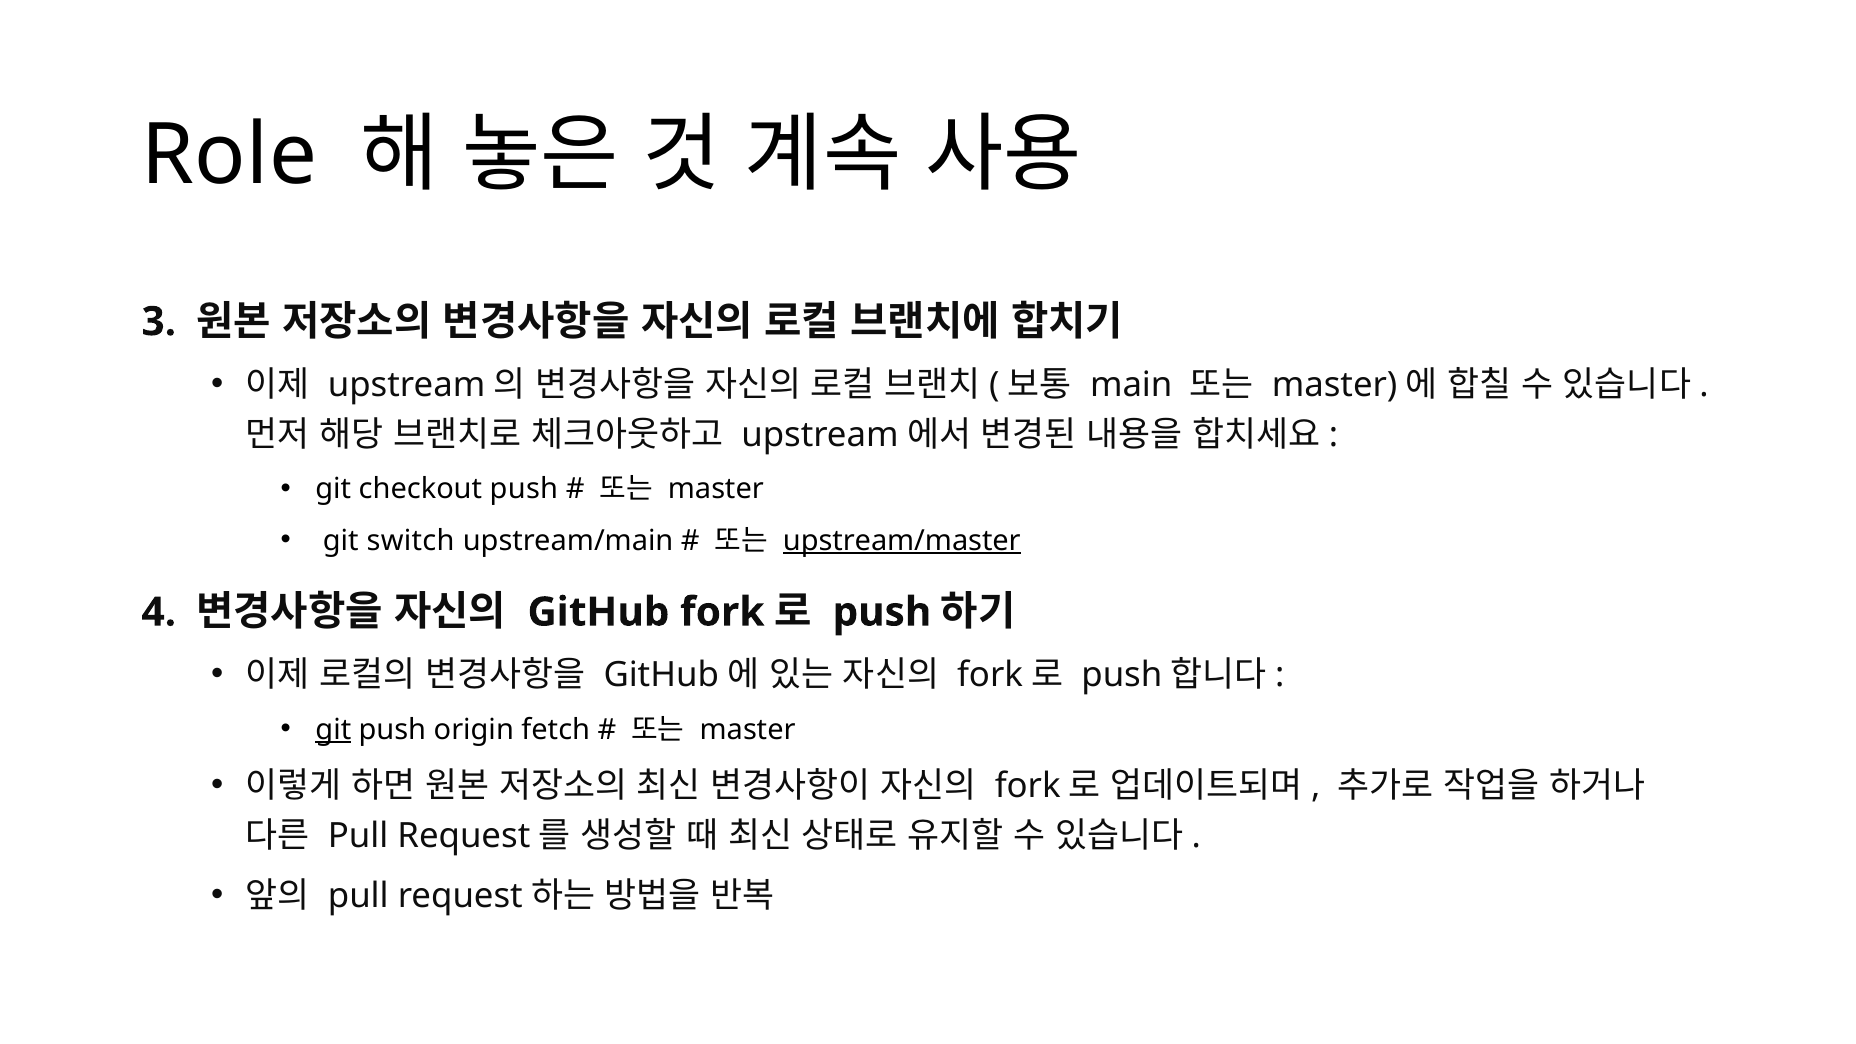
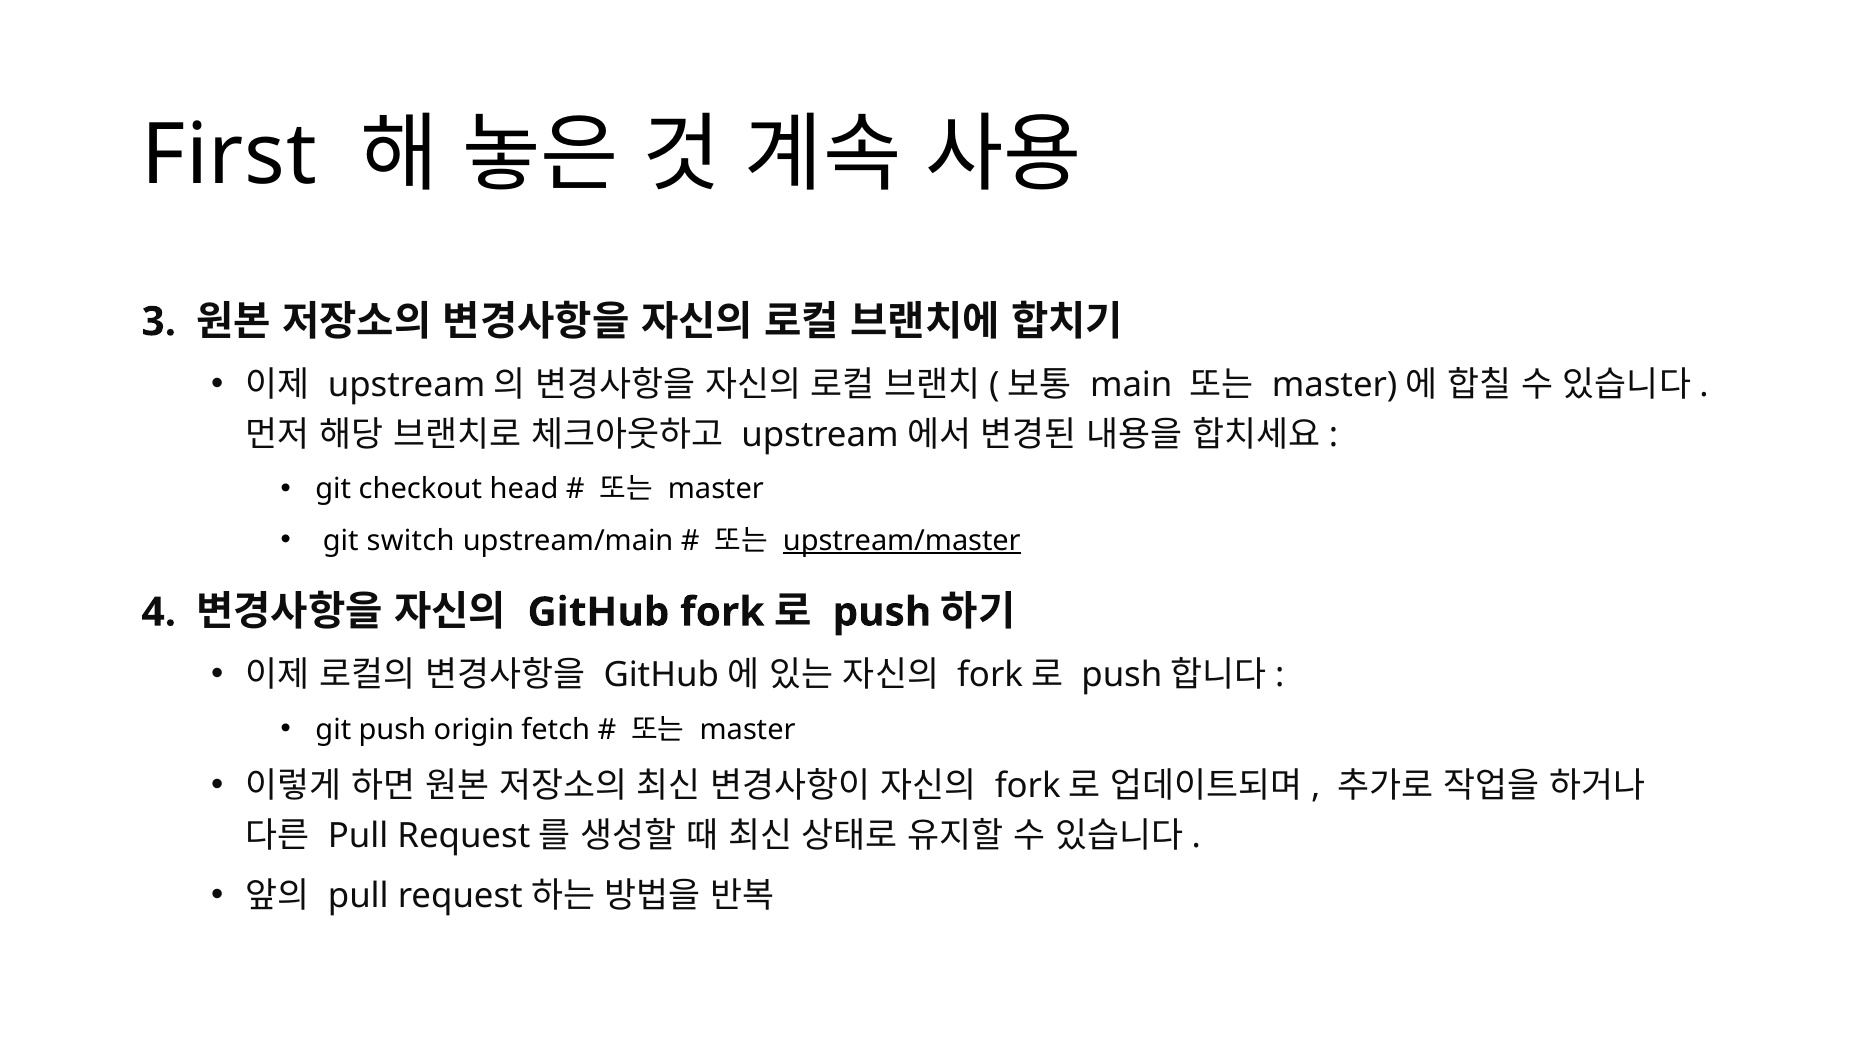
Role: Role -> First (229, 156)
checkout push: push -> head (524, 489)
git underline: present -> none (333, 729)
